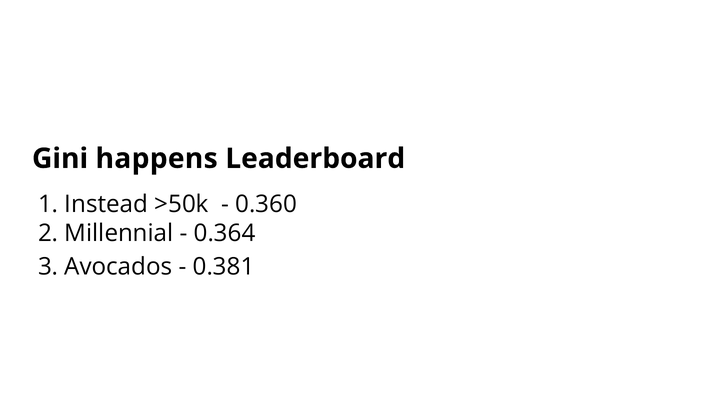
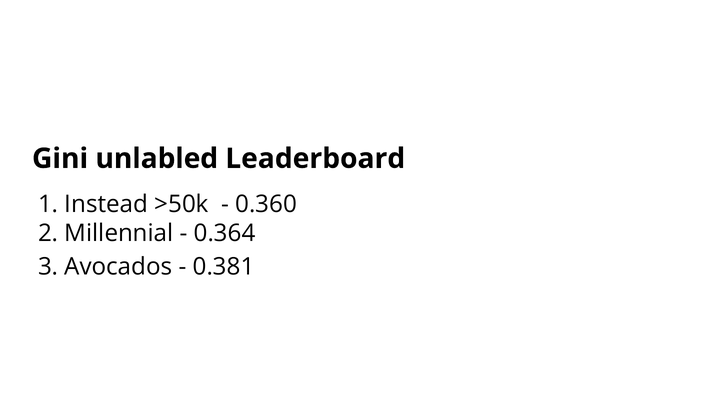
happens: happens -> unlabled (157, 158)
